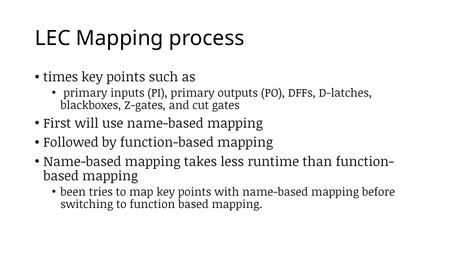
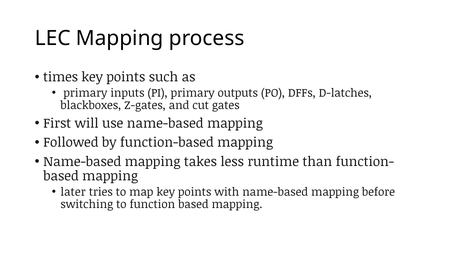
been: been -> later (73, 192)
